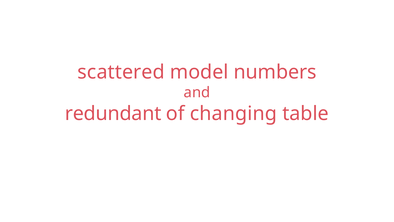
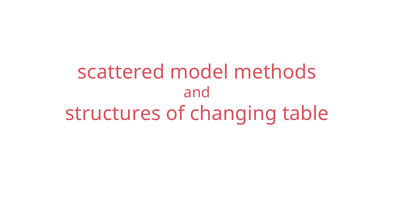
numbers: numbers -> methods (275, 72)
redundant: redundant -> structures (113, 113)
